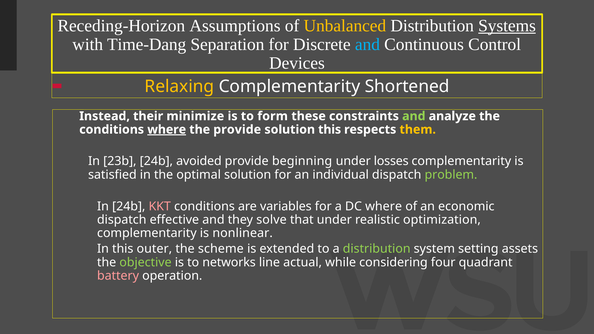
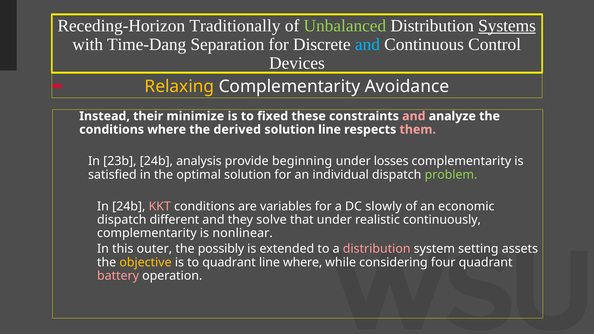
Assumptions: Assumptions -> Traditionally (235, 26)
Unbalanced colour: yellow -> light green (345, 26)
Shortened: Shortened -> Avoidance (407, 87)
form: form -> fixed (273, 116)
and colour: light green -> pink (414, 116)
where underline: present -> none (167, 130)
the provide: provide -> derived (237, 130)
solution this: this -> line (330, 130)
them colour: yellow -> pink (418, 130)
avoided: avoided -> analysis (199, 161)
DC where: where -> slowly (384, 206)
effective: effective -> different (174, 220)
optimization: optimization -> continuously (442, 220)
scheme: scheme -> possibly (221, 249)
distribution colour: light green -> pink (377, 249)
objective colour: light green -> yellow (146, 262)
to networks: networks -> quadrant (229, 262)
line actual: actual -> where (303, 262)
